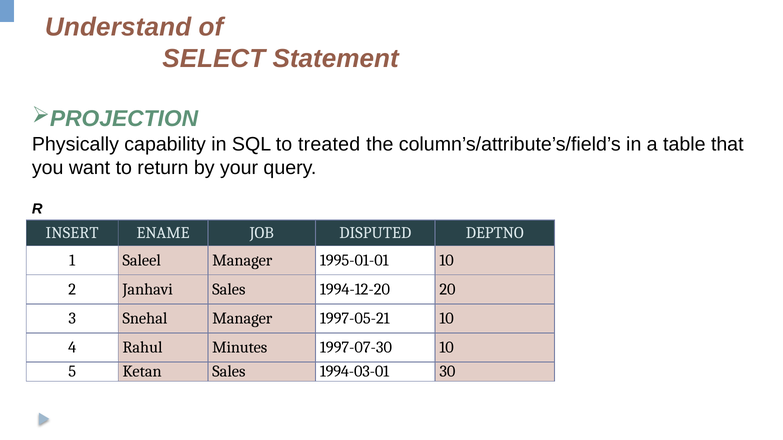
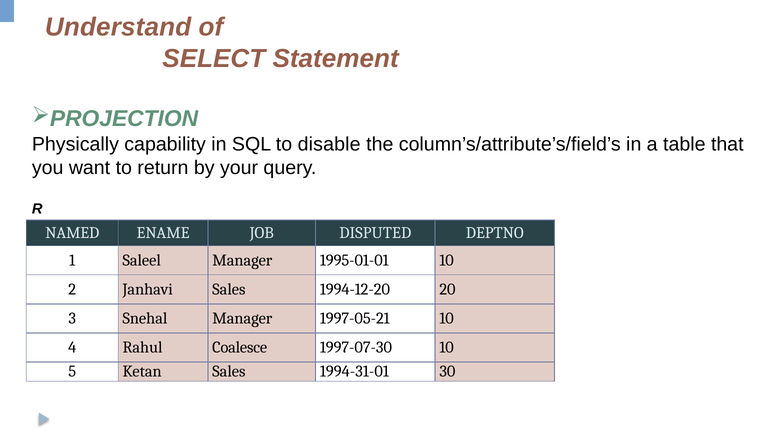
treated: treated -> disable (329, 144)
INSERT: INSERT -> NAMED (72, 233)
Minutes: Minutes -> Coalesce (240, 348)
1994-03-01: 1994-03-01 -> 1994-31-01 (354, 372)
